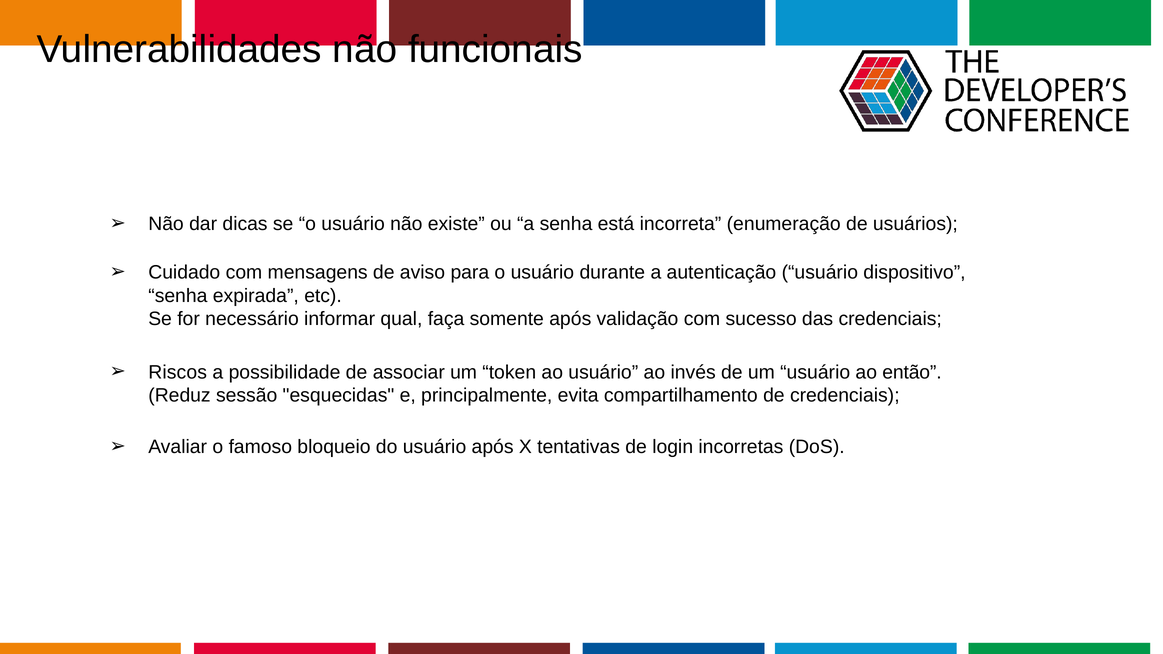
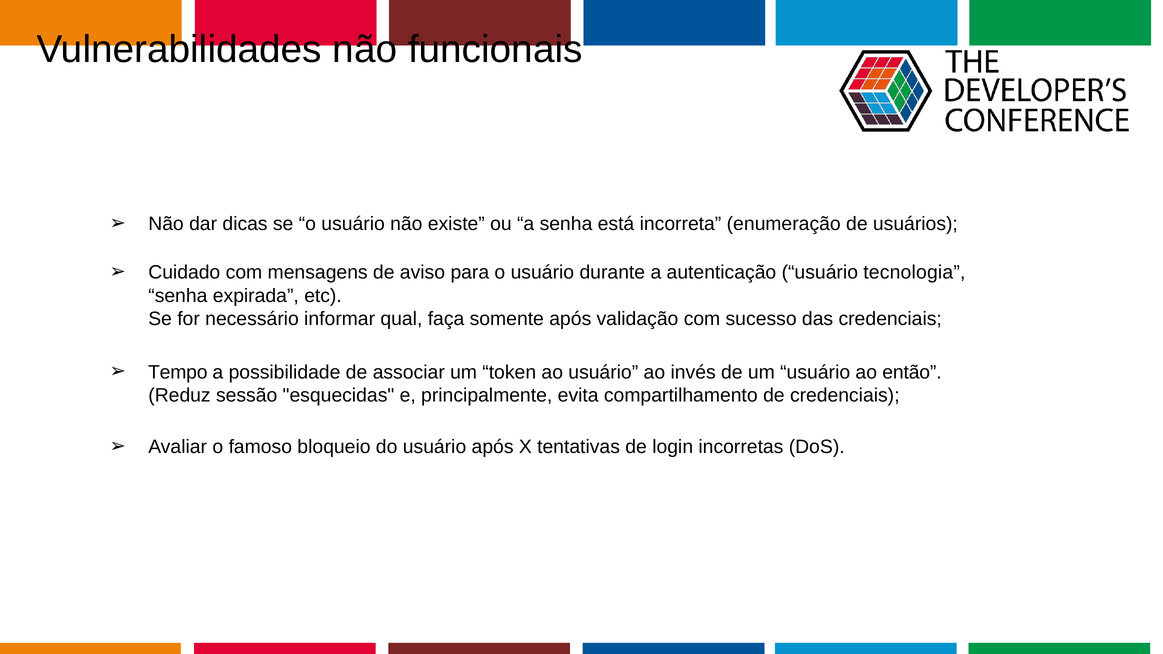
dispositivo: dispositivo -> tecnologia (914, 273)
Riscos: Riscos -> Tempo (178, 372)
